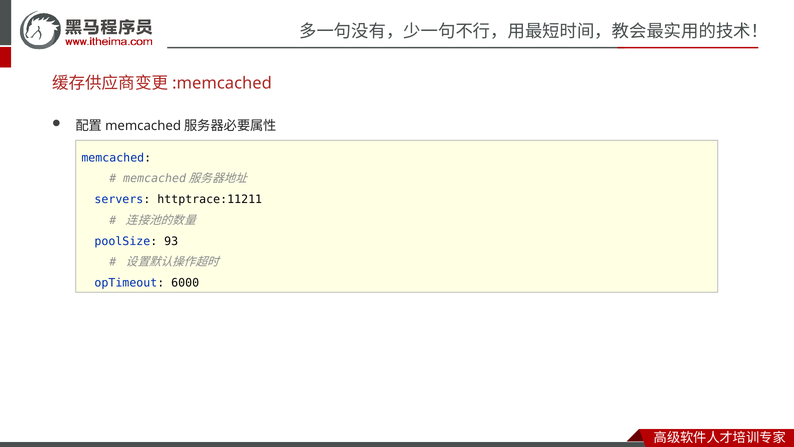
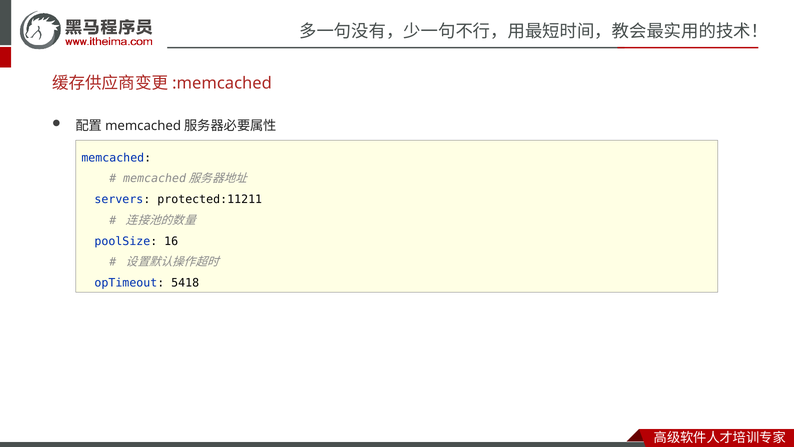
httptrace:11211: httptrace:11211 -> protected:11211 (210, 199)
93: 93 -> 16 (171, 241)
6000: 6000 -> 5418 (185, 283)
